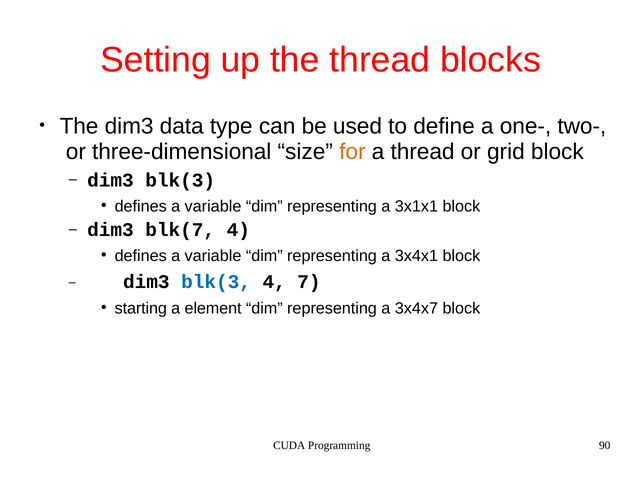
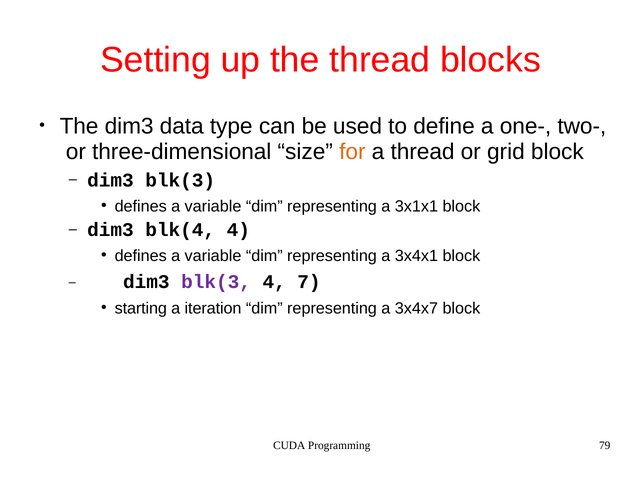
blk(7: blk(7 -> blk(4 (180, 230)
blk(3 colour: blue -> purple (216, 282)
element: element -> iteration (213, 309)
90: 90 -> 79 (605, 446)
